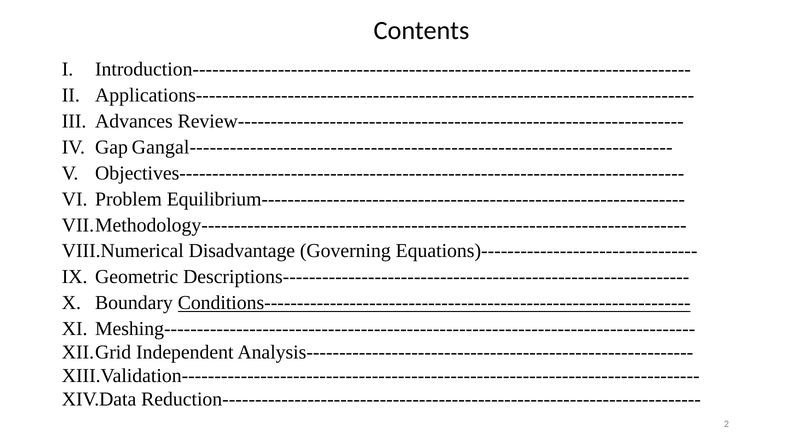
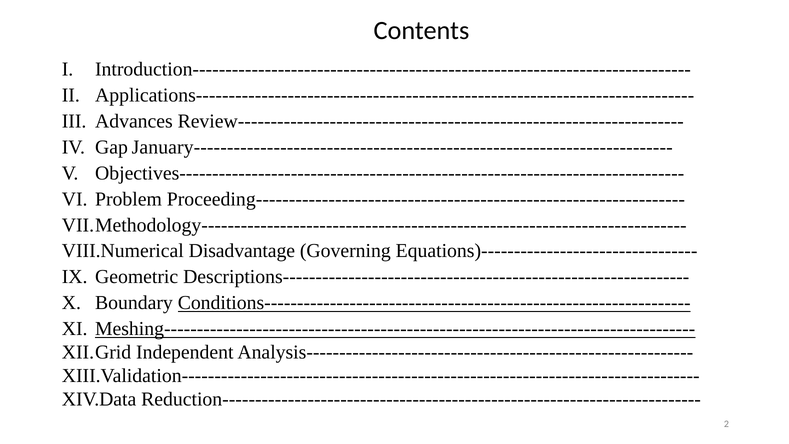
Gangal------------------------------------------------------------------------: Gangal------------------------------------------------------------------------ -> January------------------------------------------------------------------------ (402, 147)
Equilibrium-----------------------------------------------------------------: Equilibrium----------------------------------------------------------------- -> Proceeding----------------------------------------------------------------- (426, 199)
Meshing--------------------------------------------------------------------------------- underline: none -> present (395, 329)
